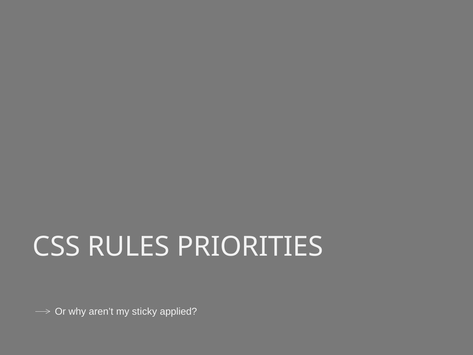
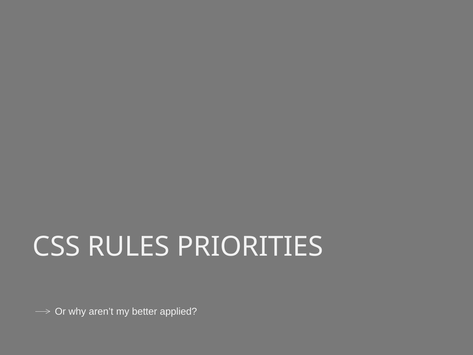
sticky: sticky -> better (145, 311)
